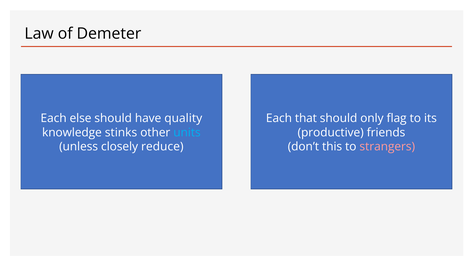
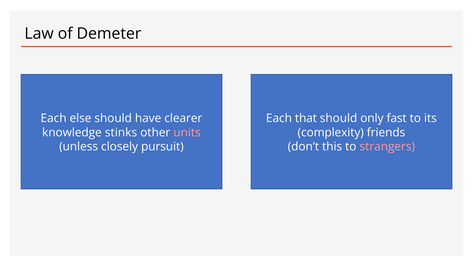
quality: quality -> clearer (183, 118)
flag: flag -> fast (397, 118)
units colour: light blue -> pink (187, 133)
productive: productive -> complexity (331, 133)
reduce: reduce -> pursuit (162, 147)
